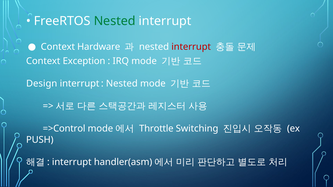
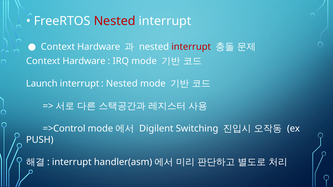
Nested colour: green -> red (115, 21)
Exception: Exception -> Hardware (84, 61)
Design: Design -> Launch (42, 84)
Throttle: Throttle -> Digilent (156, 129)
